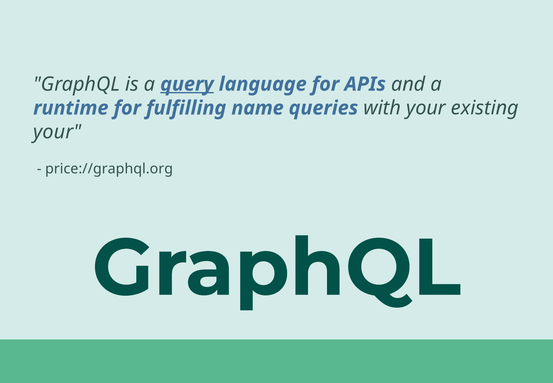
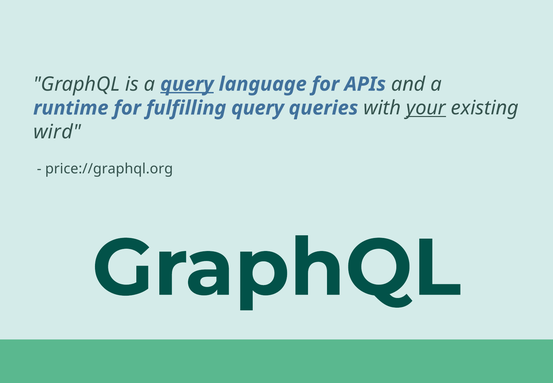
fulfilling name: name -> query (258, 108)
your underline: none -> present (426, 108)
your: your -> wird (57, 132)
